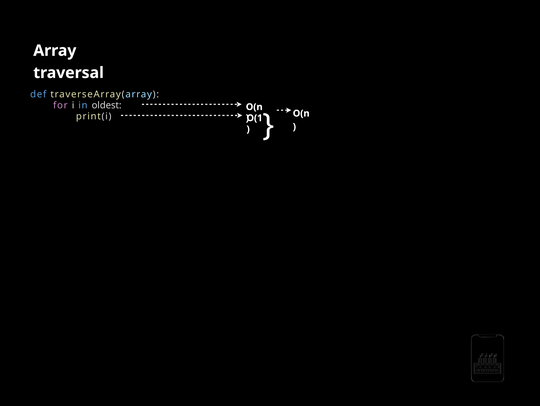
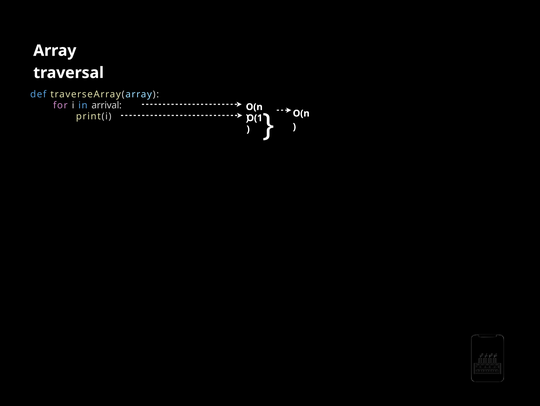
oldest: oldest -> arrival (107, 105)
